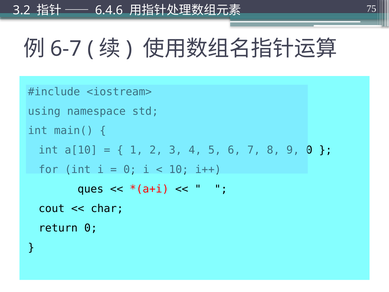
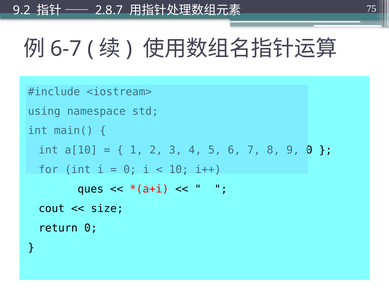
3.2: 3.2 -> 9.2 (22, 10)
6.4.6: 6.4.6 -> 2.8.7 (109, 10)
char: char -> size (107, 208)
